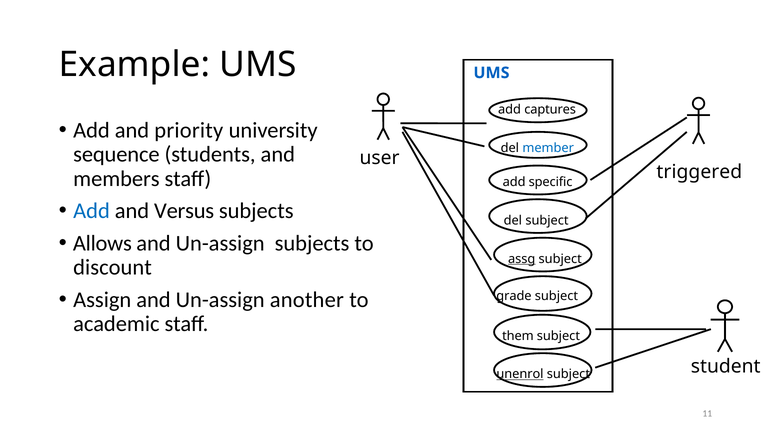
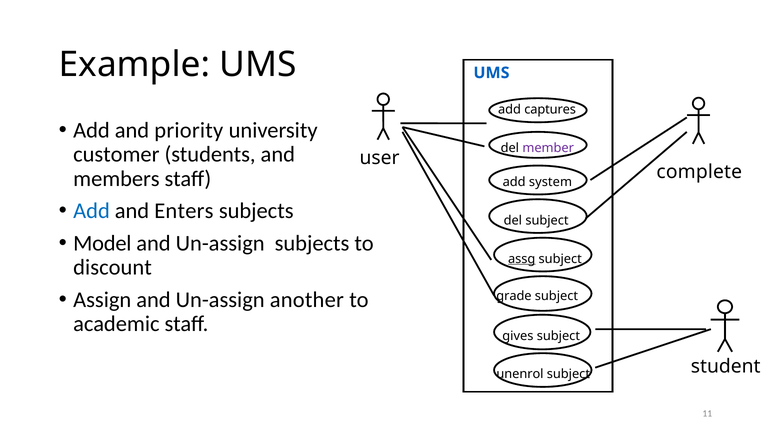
member colour: blue -> purple (548, 148)
sequence: sequence -> customer (116, 155)
triggered: triggered -> complete (699, 172)
specific: specific -> system (550, 182)
Versus: Versus -> Enters (184, 211)
Allows: Allows -> Model (102, 244)
them: them -> gives (518, 336)
unenrol underline: present -> none (520, 375)
